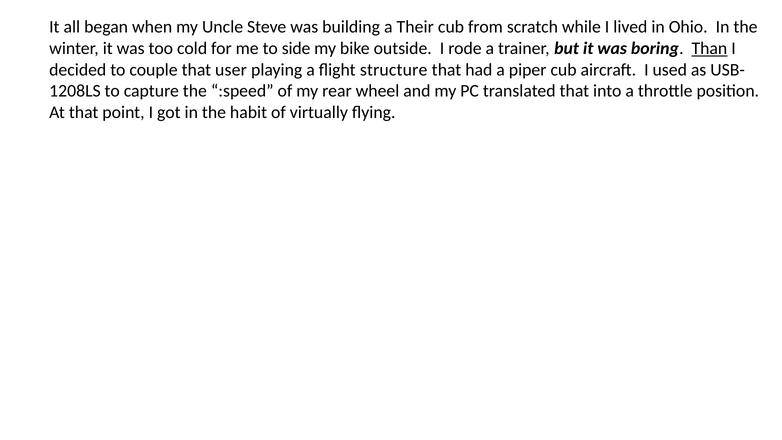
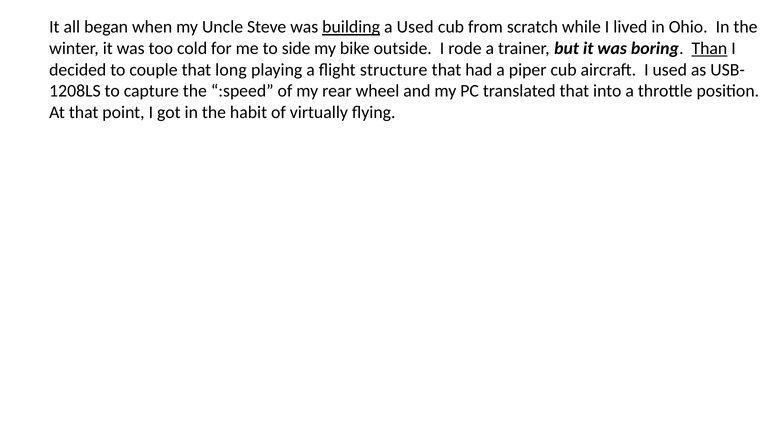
building underline: none -> present (351, 27)
a Their: Their -> Used (415, 27)
user: user -> long (231, 70)
